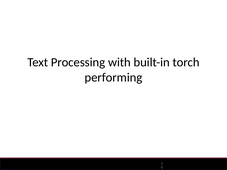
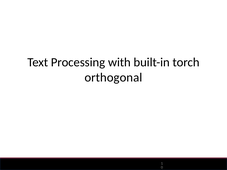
performing: performing -> orthogonal (113, 77)
